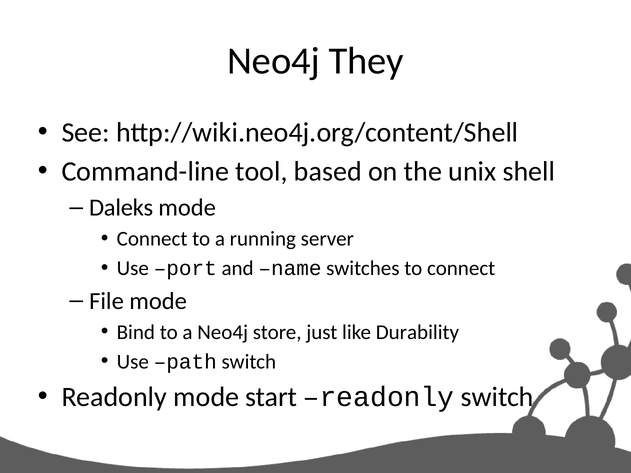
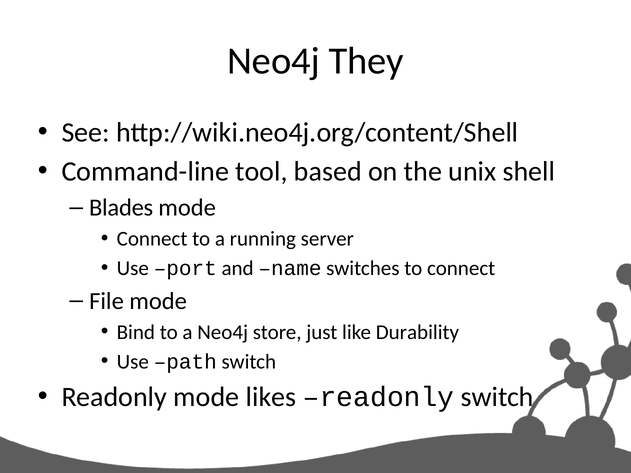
Daleks: Daleks -> Blades (121, 208)
start: start -> likes (271, 397)
